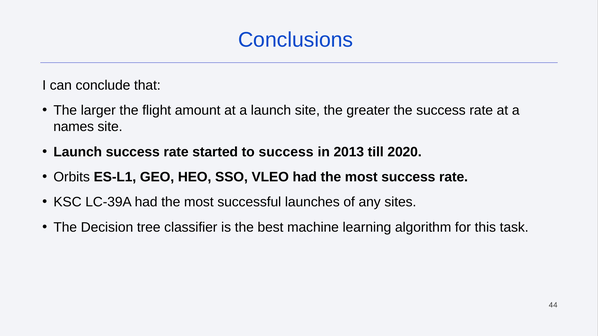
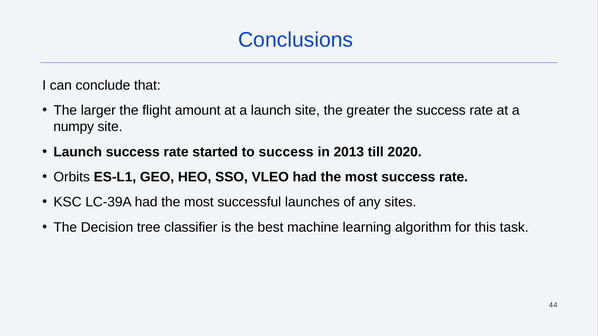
names: names -> numpy (74, 127)
